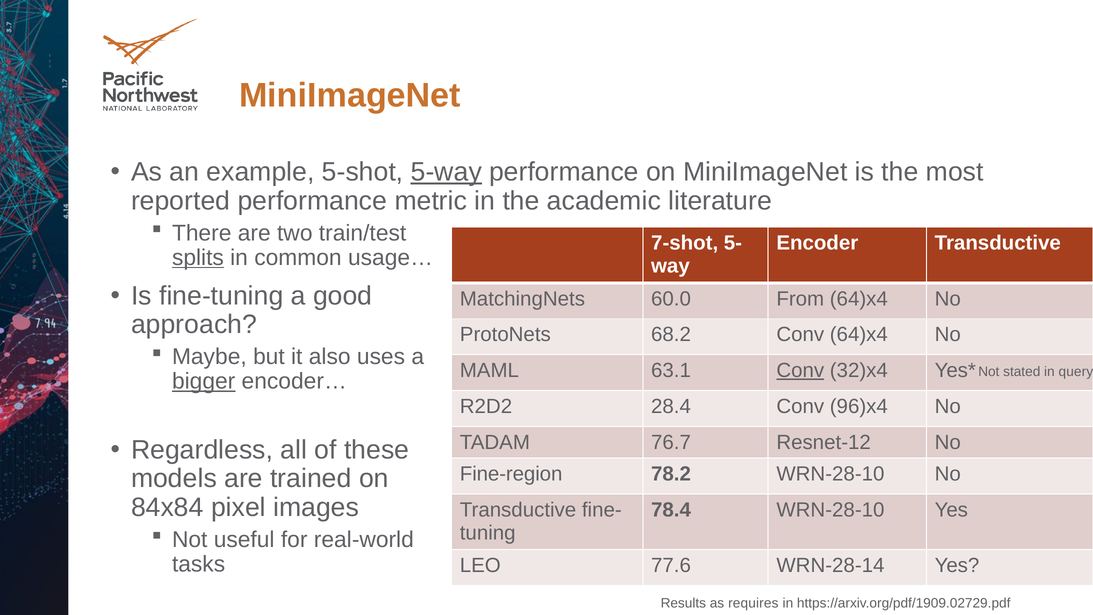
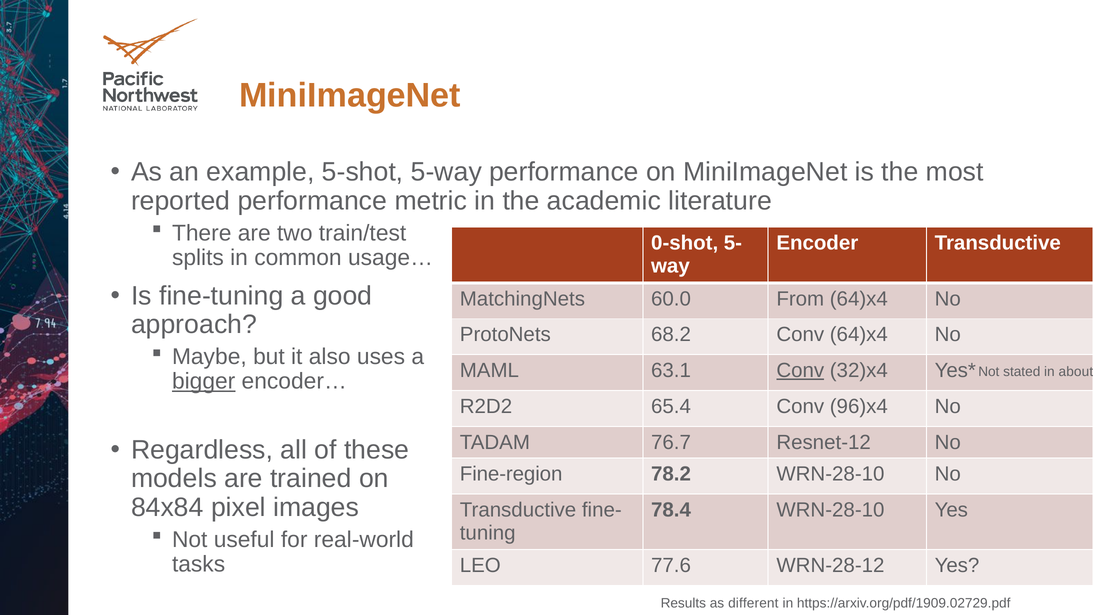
5-way underline: present -> none (446, 172)
7-shot: 7-shot -> 0-shot (685, 243)
splits underline: present -> none (198, 258)
query: query -> about (1076, 372)
28.4: 28.4 -> 65.4 (671, 406)
WRN-28-14: WRN-28-14 -> WRN-28-12 (830, 565)
requires: requires -> different (753, 603)
